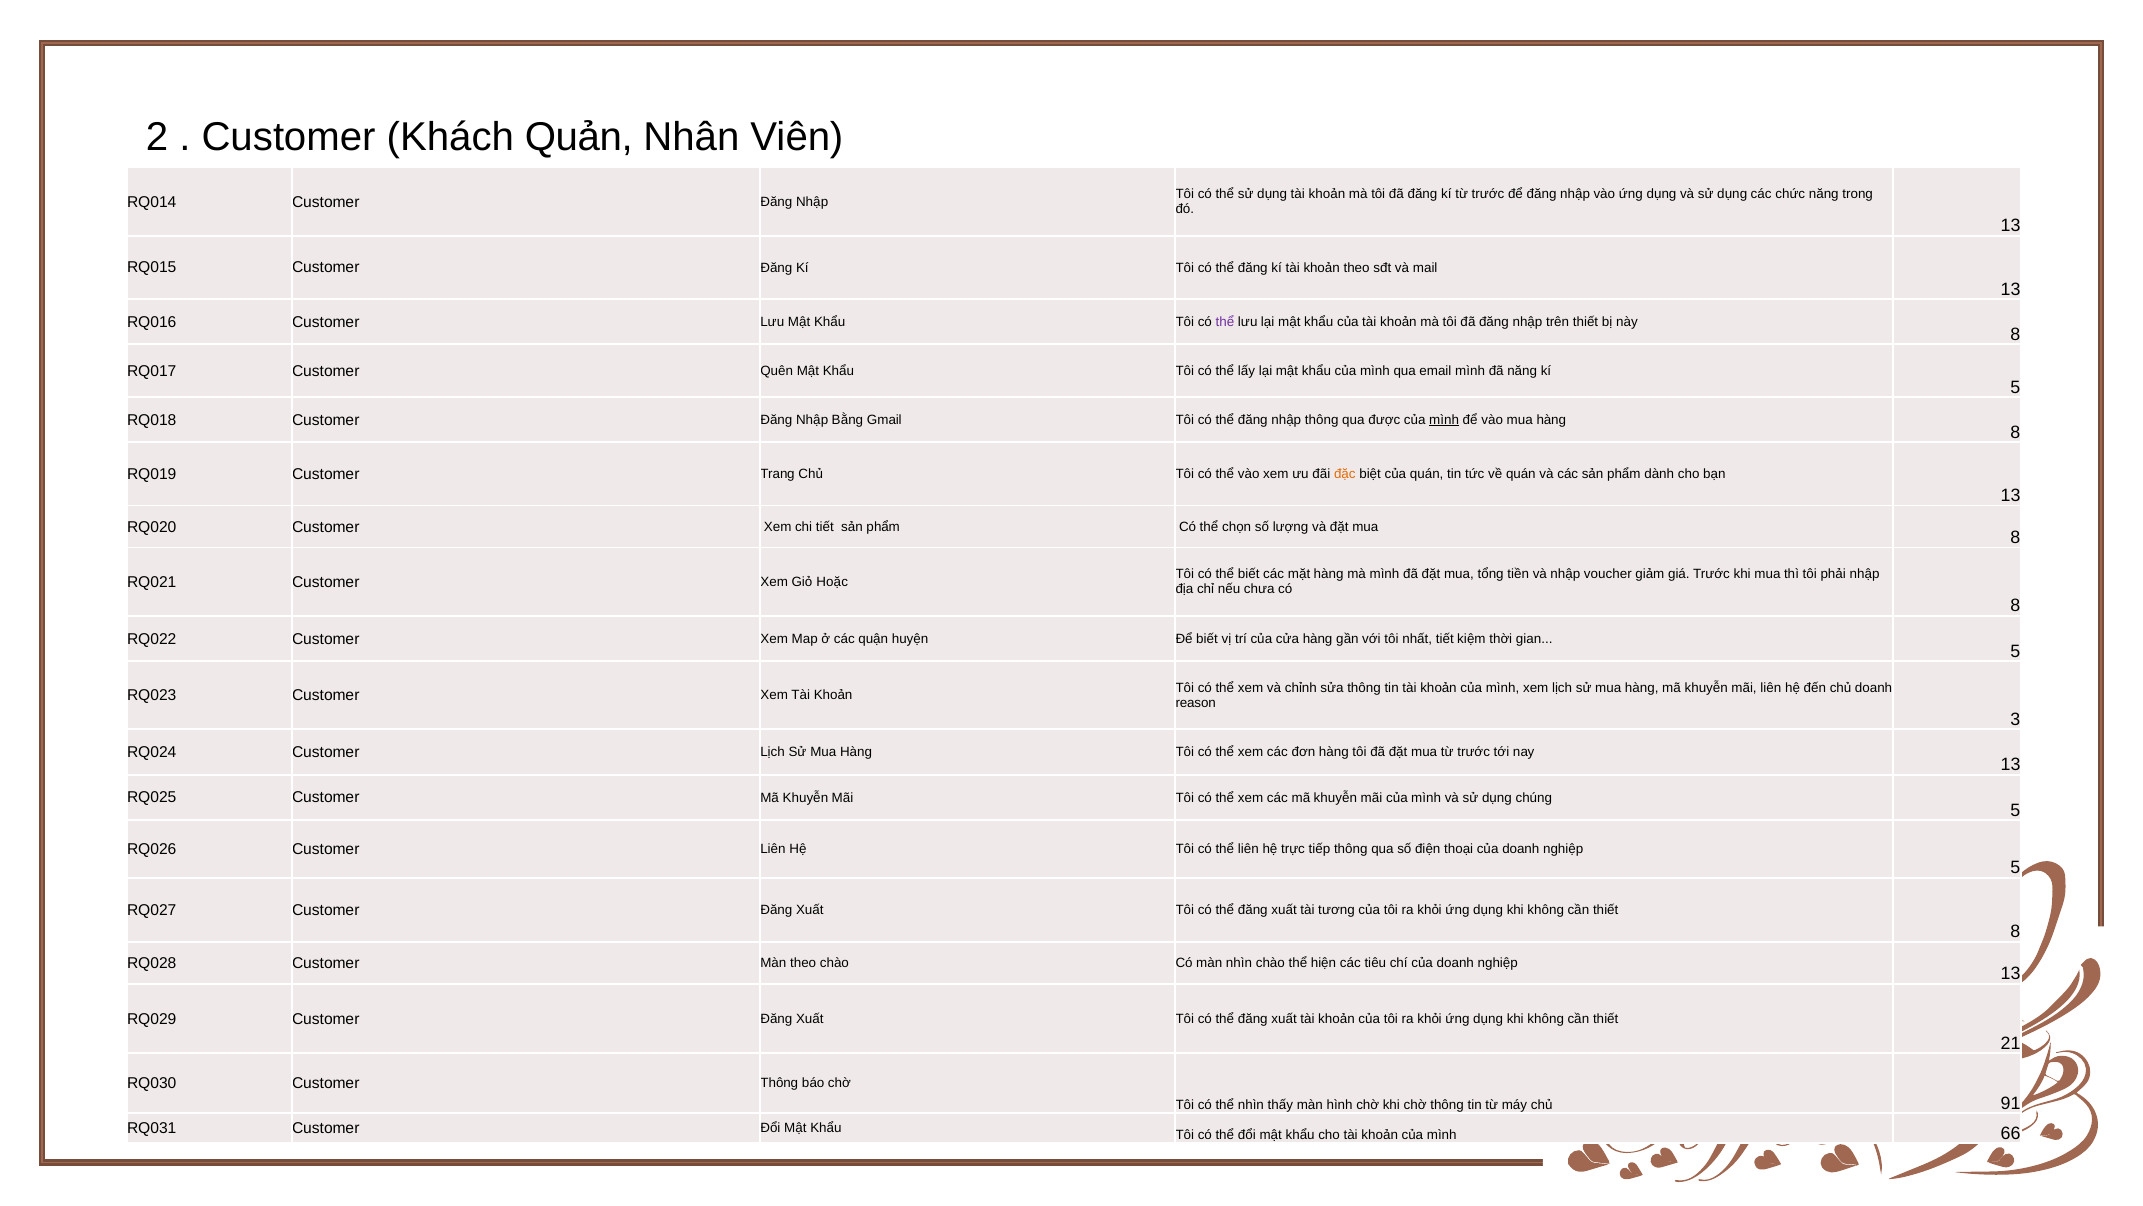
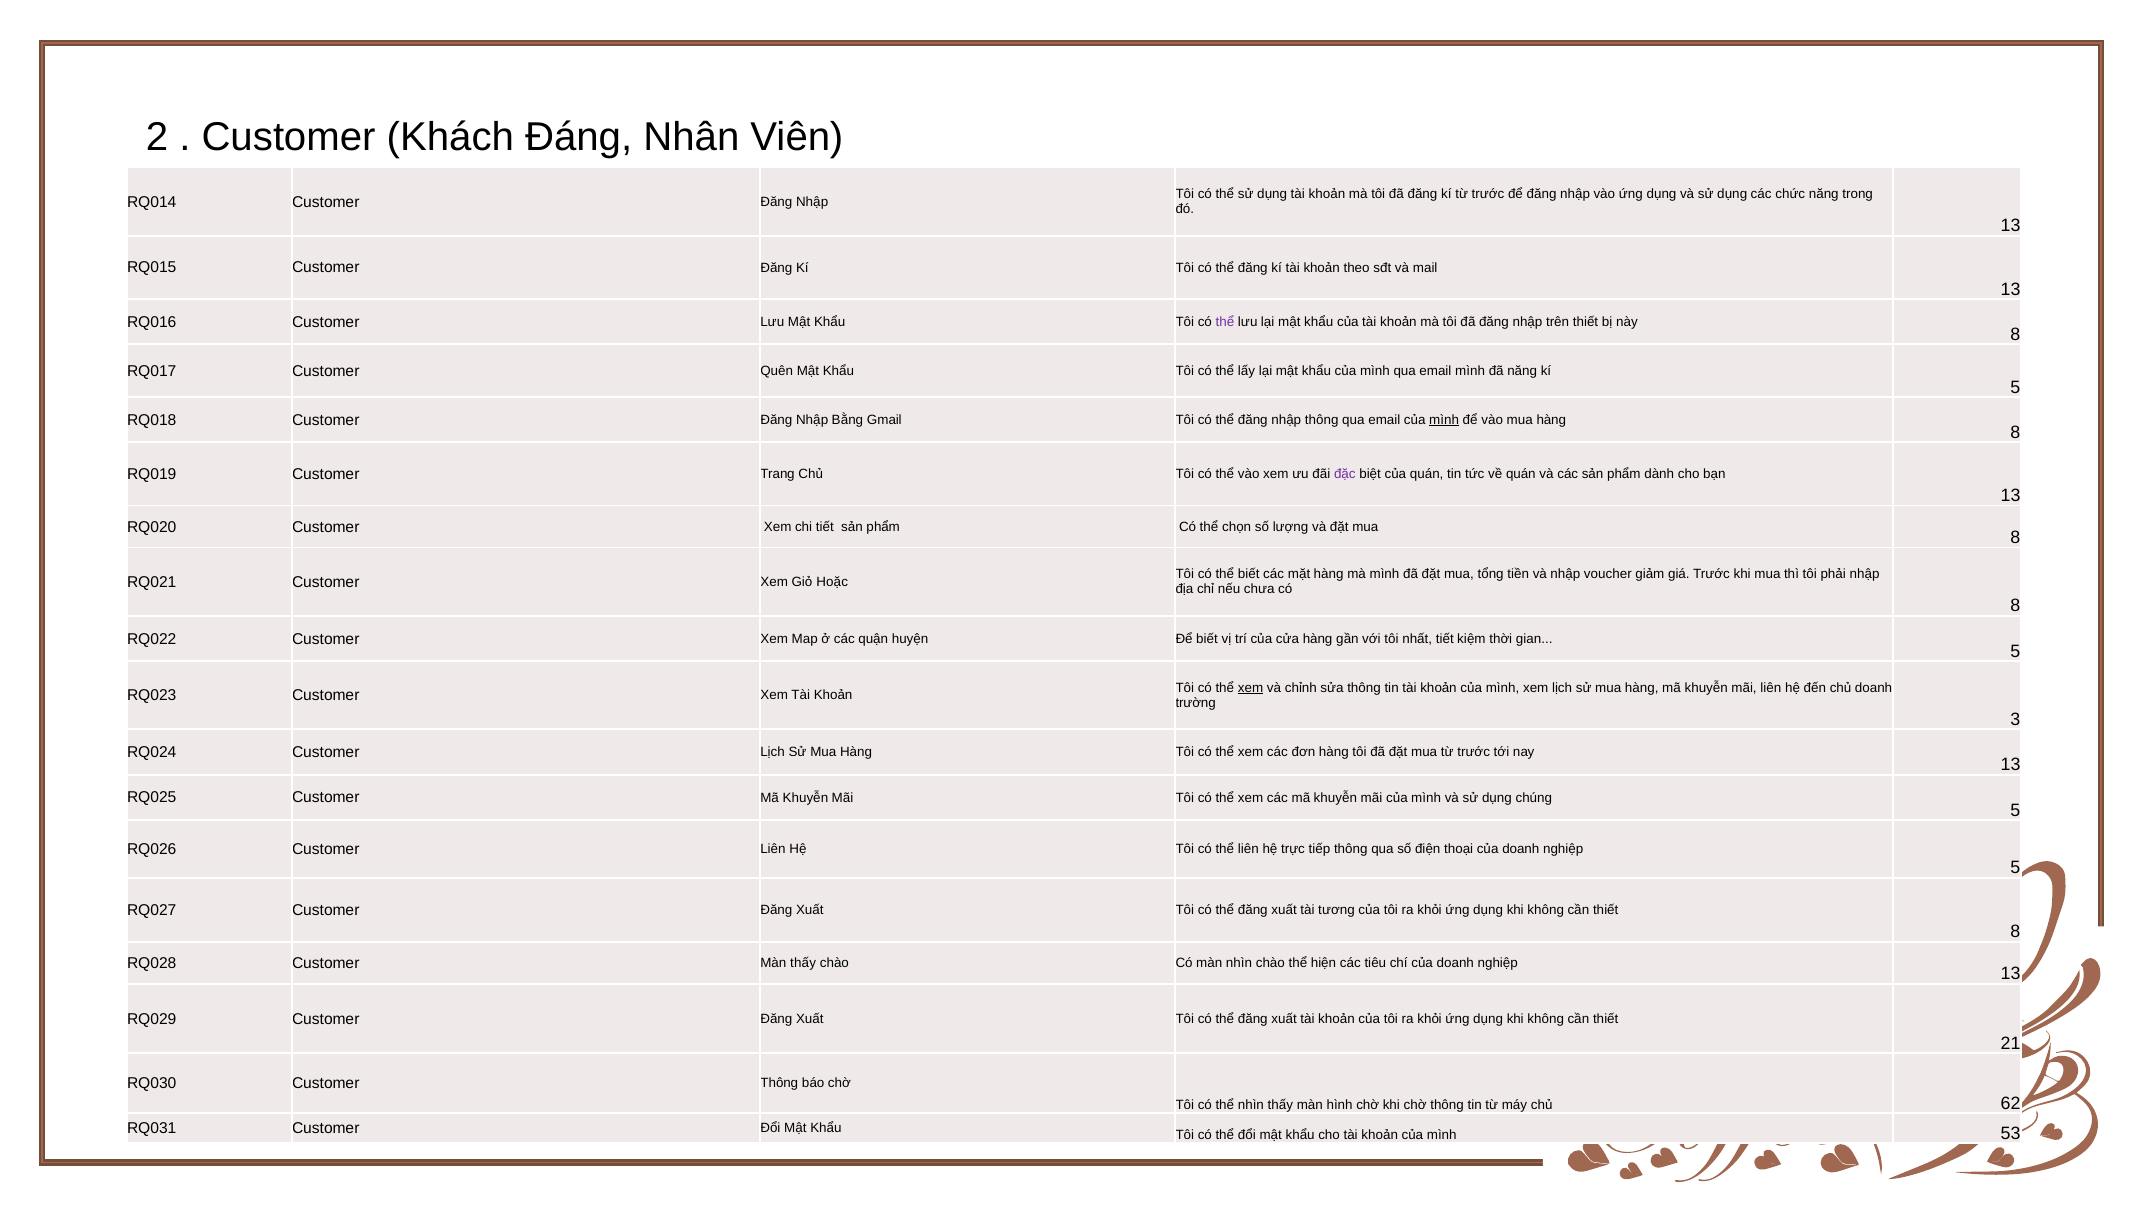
Quản: Quản -> Đáng (579, 137)
thông qua được: được -> email (1384, 420)
đặc colour: orange -> purple (1345, 474)
xem underline: none -> present (1251, 688)
reason: reason -> trường (1196, 703)
Màn theo: theo -> thấy (803, 963)
91: 91 -> 62 (2011, 1103)
66: 66 -> 53 (2011, 1133)
